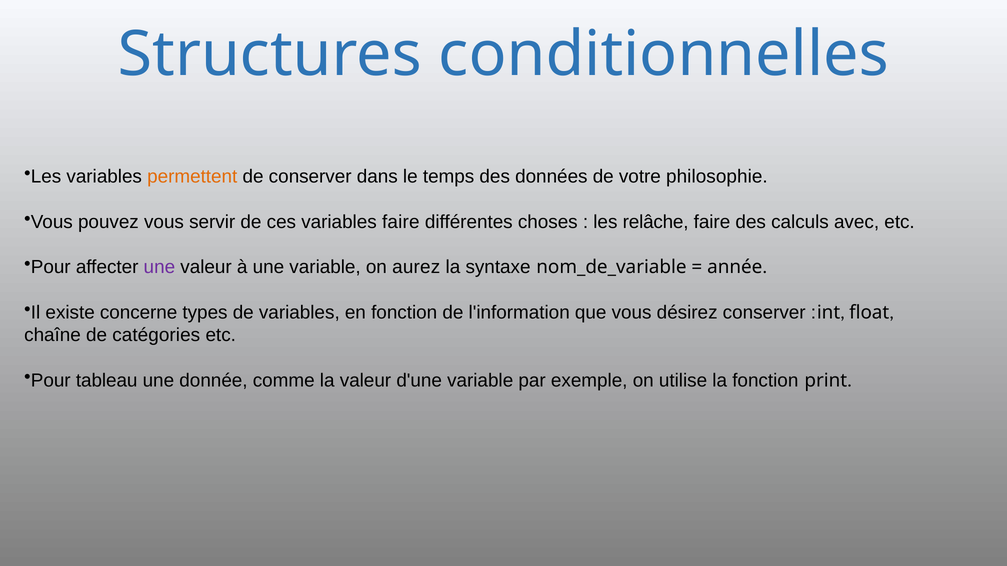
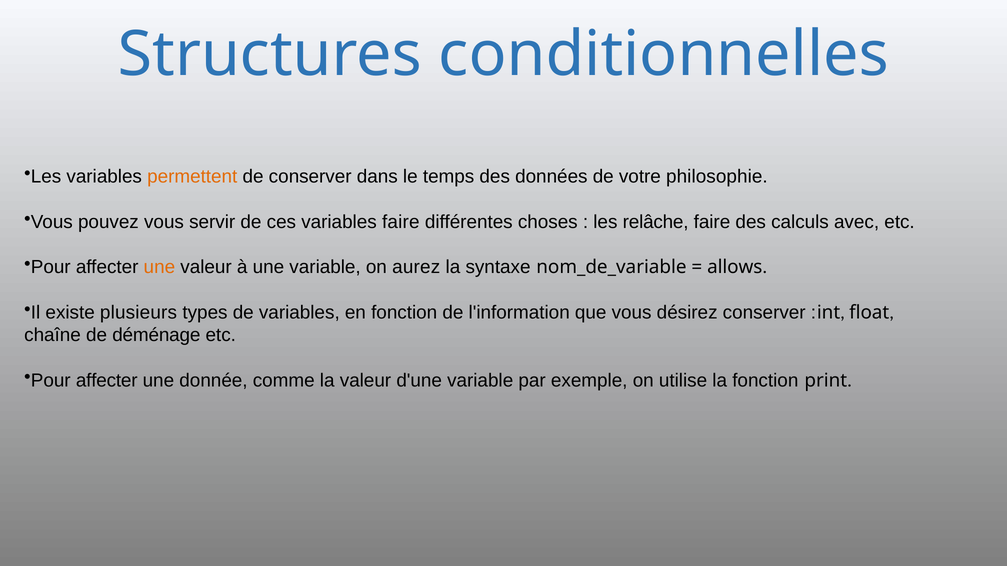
une colour: purple -> orange (159, 267)
année: année -> allows (735, 267)
concerne: concerne -> plusieurs (139, 313)
catégories: catégories -> déménage (156, 335)
tableau: tableau -> affecter (107, 381)
